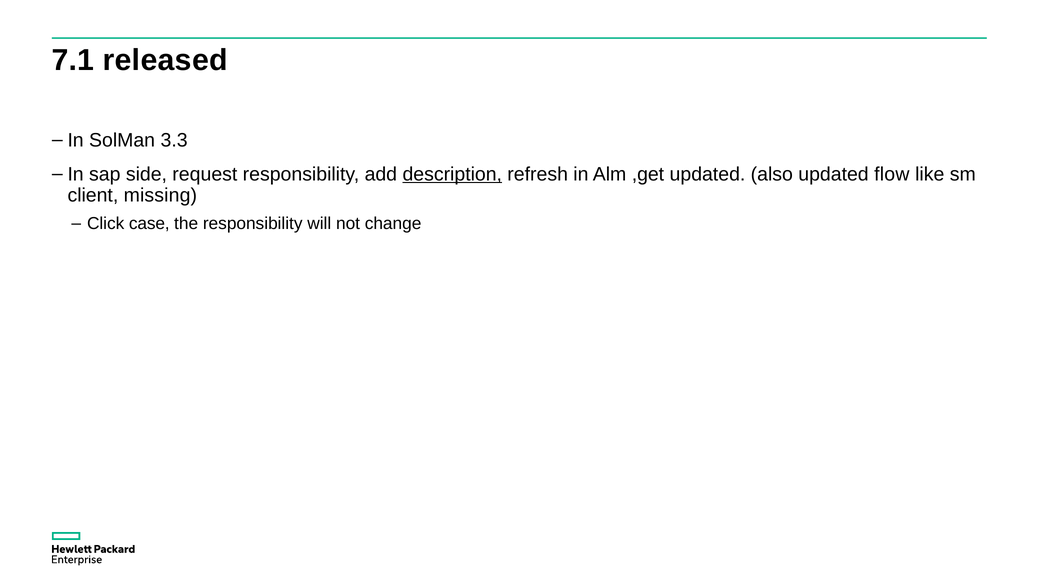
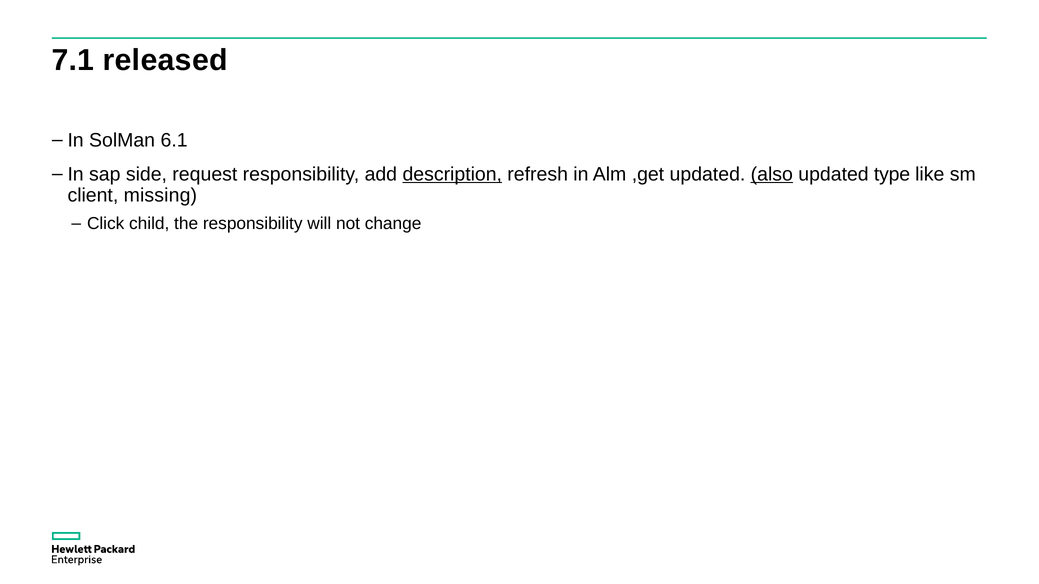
3.3: 3.3 -> 6.1 (174, 140)
also underline: none -> present (772, 174)
flow: flow -> type (892, 174)
case: case -> child (149, 224)
